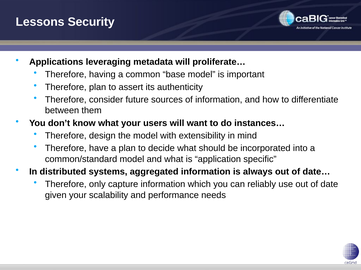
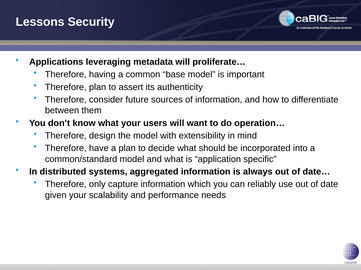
instances…: instances… -> operation… (260, 123)
